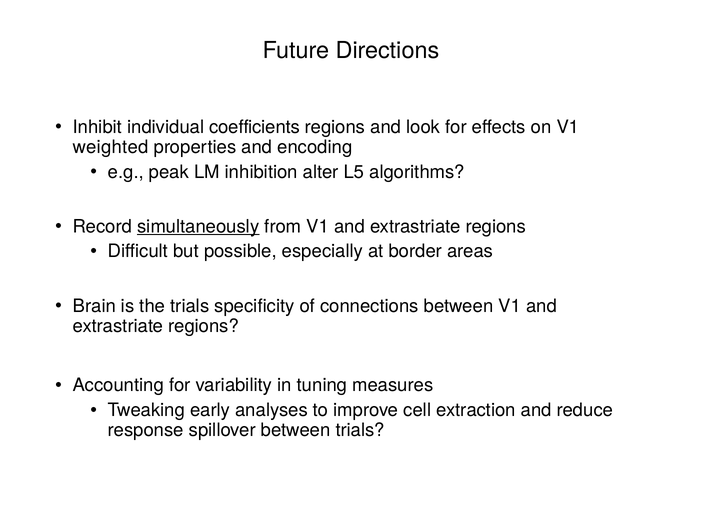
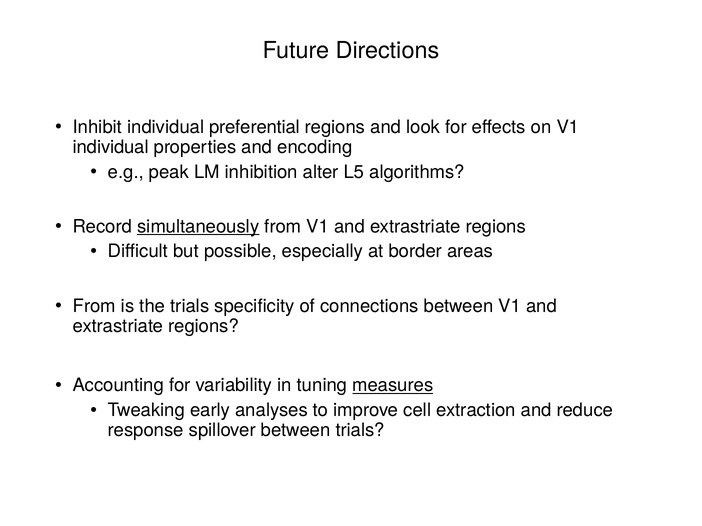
coefficients: coefficients -> preferential (255, 127)
weighted: weighted -> individual (111, 147)
Brain: Brain -> From (94, 306)
measures underline: none -> present (393, 386)
